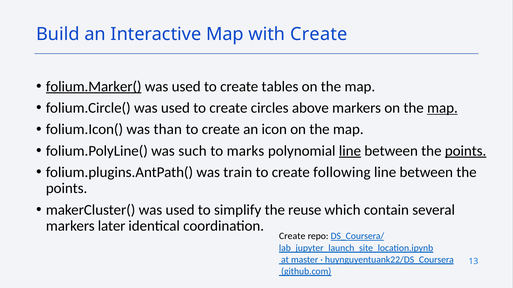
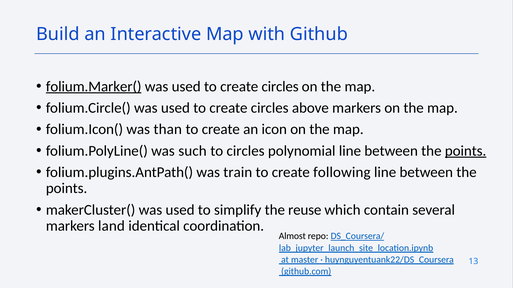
with Create: Create -> Github (319, 34)
tables: tables -> circles (280, 87)
map underline: present -> none (442, 108)
to marks: marks -> circles (246, 151)
line underline: present -> none (350, 151)
later: later -> land (111, 226)
Create: Create -> Almost (292, 237)
